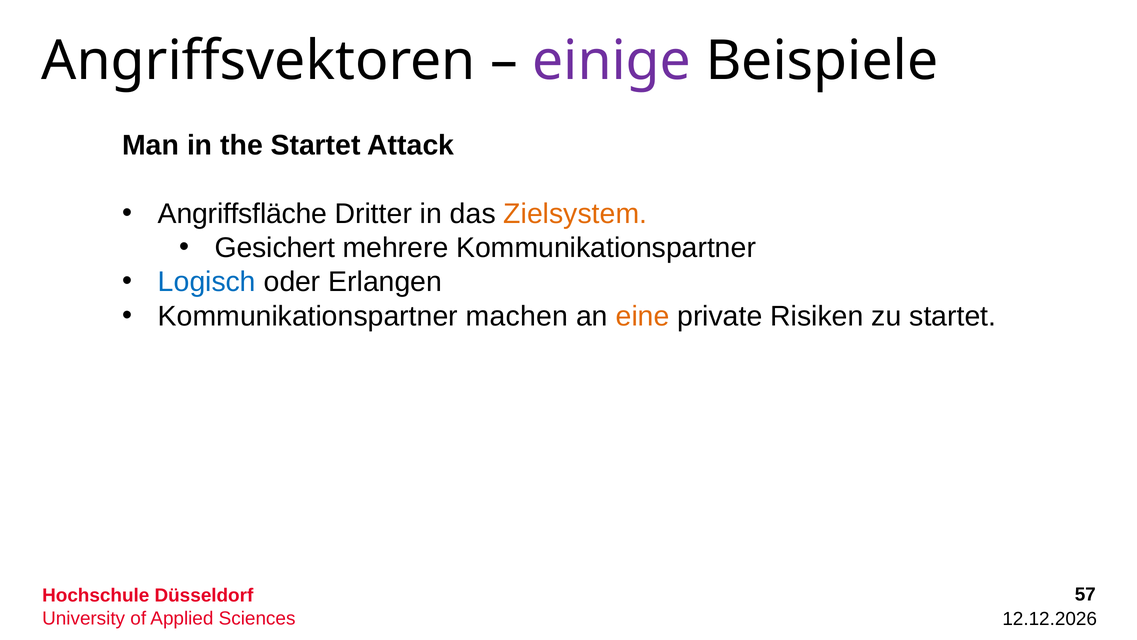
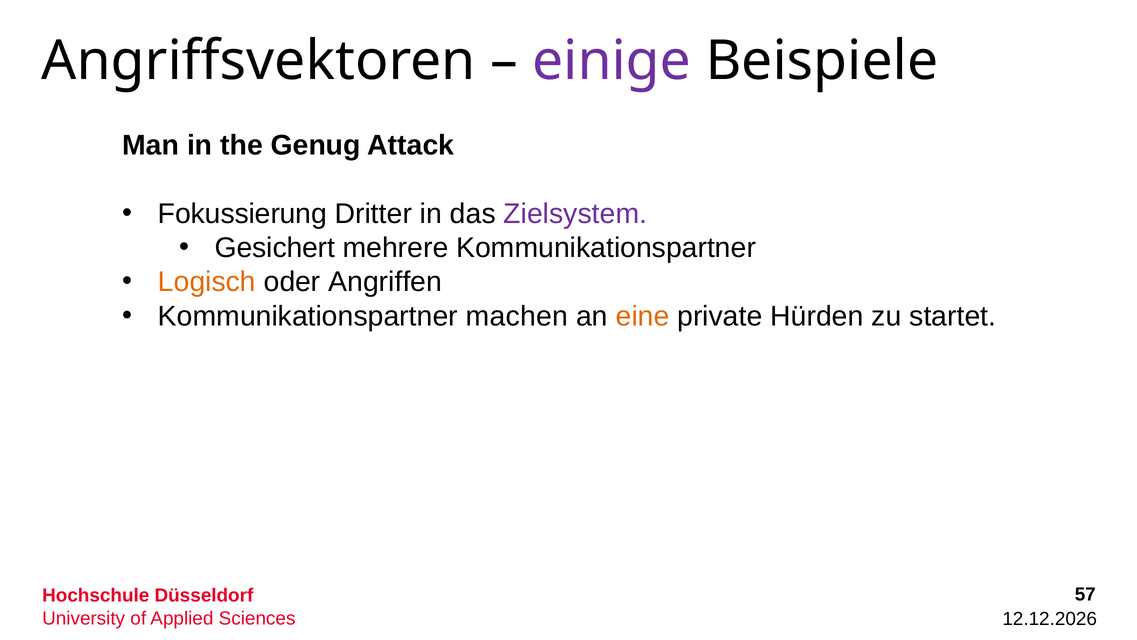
the Startet: Startet -> Genug (316, 145)
Angriffsfläche: Angriffsfläche -> Fokussierung (242, 214)
Zielsystem colour: orange -> purple (575, 214)
Logisch colour: blue -> orange (207, 282)
Erlangen: Erlangen -> Angriffen (385, 282)
Risiken: Risiken -> Hürden (817, 316)
